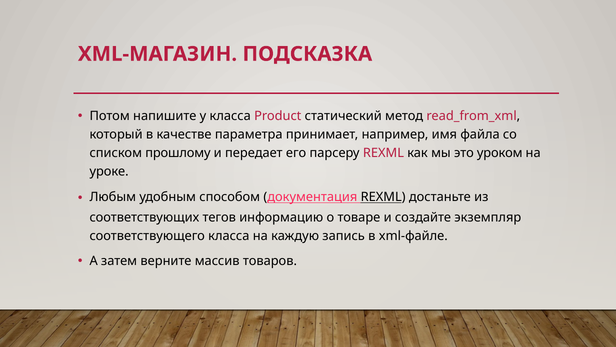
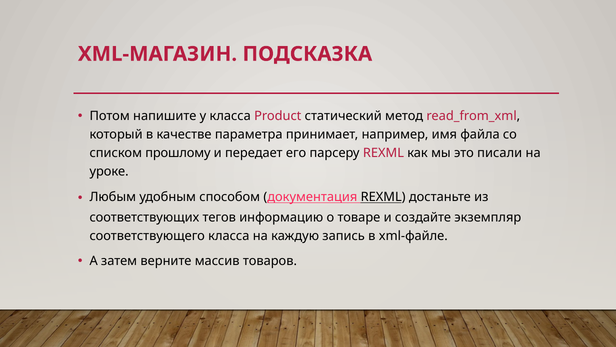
уроком: уроком -> писали (500, 153)
